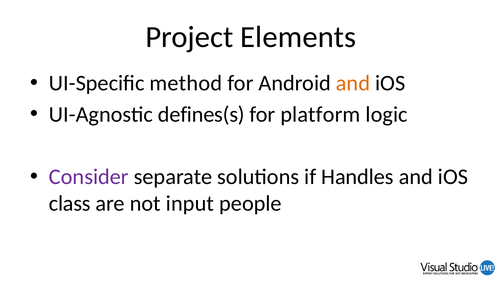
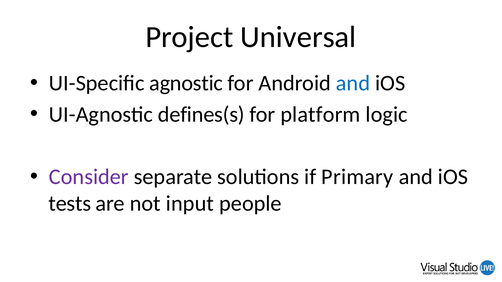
Elements: Elements -> Universal (298, 37)
method: method -> agnostic (186, 83)
and colour: orange -> blue (353, 83)
Handles: Handles -> Primary (357, 177)
class: class -> tests (70, 204)
